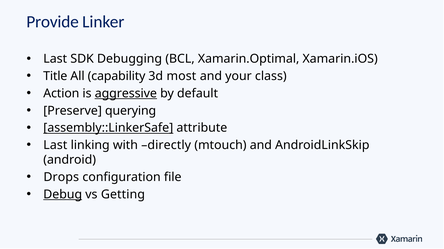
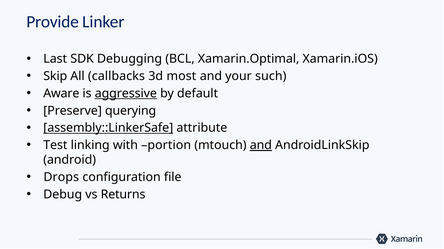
Title: Title -> Skip (55, 76)
capability: capability -> callbacks (116, 76)
class: class -> such (271, 76)
Action: Action -> Aware (61, 94)
Last: Last -> Test (55, 146)
directly: directly -> portion (166, 146)
and underline: none -> present (261, 146)
Debug underline: present -> none (63, 195)
Getting: Getting -> Returns (123, 195)
